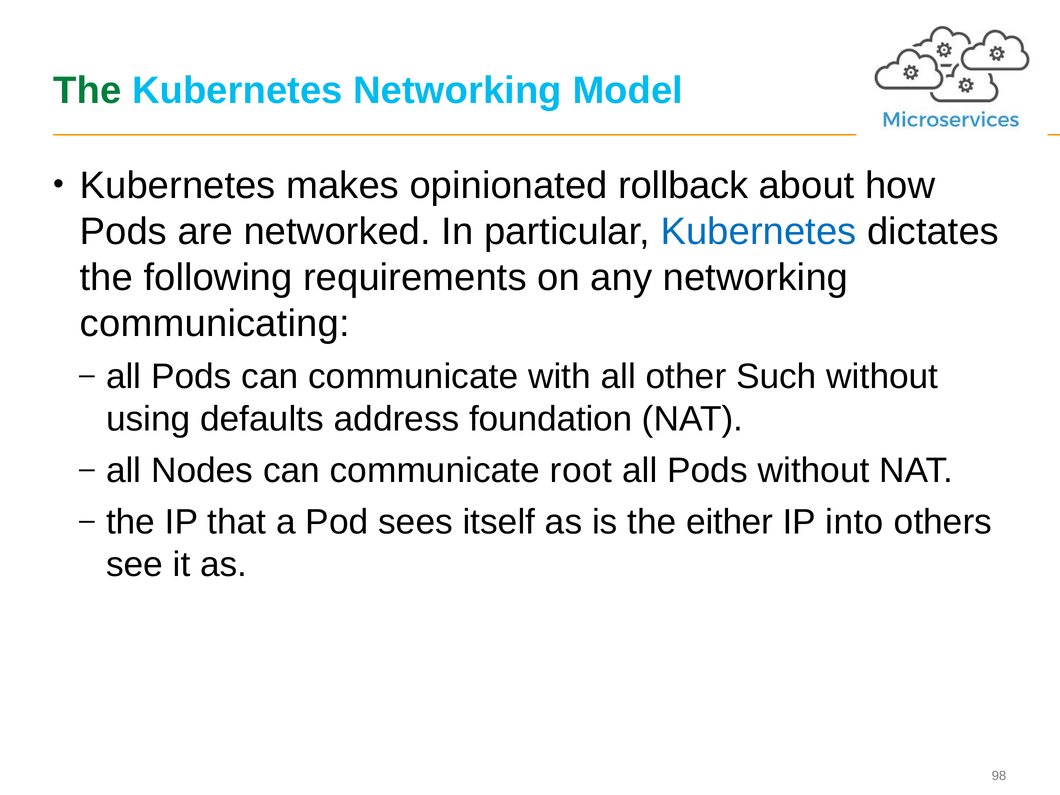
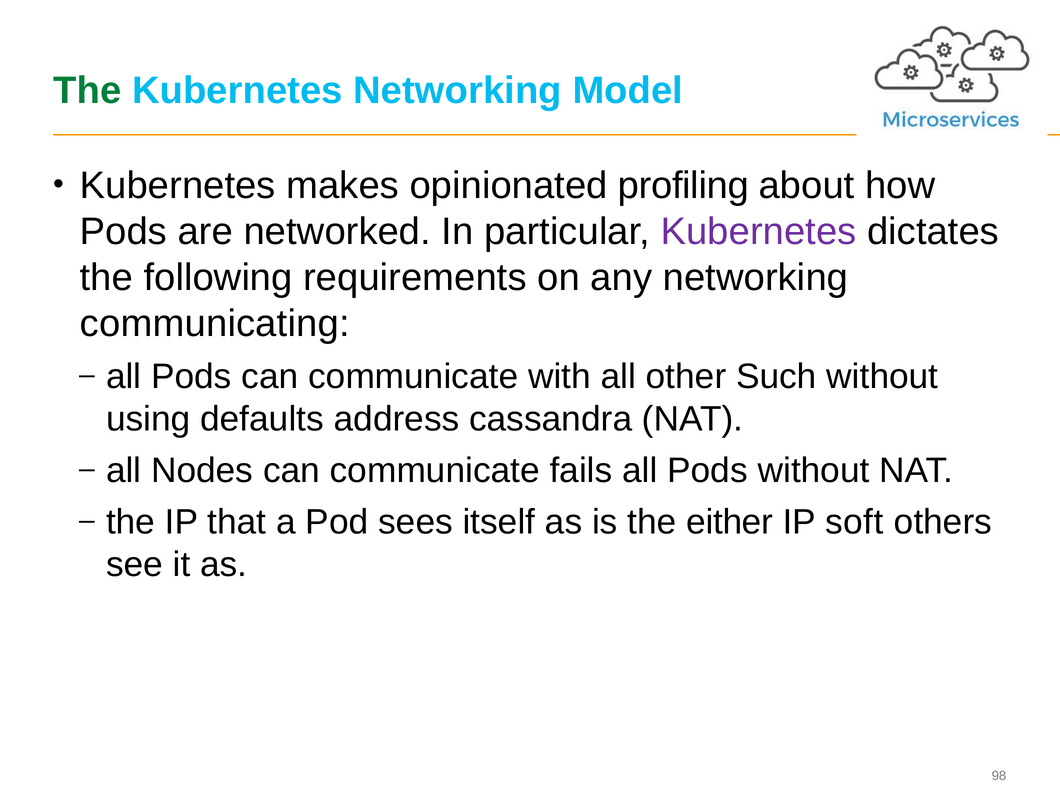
rollback: rollback -> profiling (683, 186)
Kubernetes colour: blue -> purple (759, 232)
foundation: foundation -> cassandra (551, 419)
root: root -> fails (581, 471)
into: into -> soft (854, 522)
